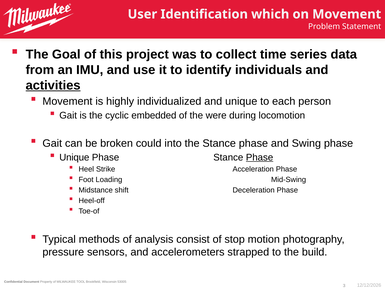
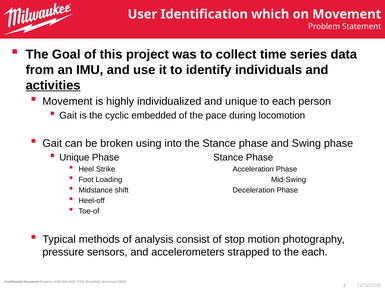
were: were -> pace (216, 115)
could: could -> using (149, 143)
Phase underline: present -> none (260, 157)
the build: build -> each (315, 252)
